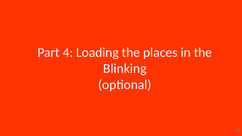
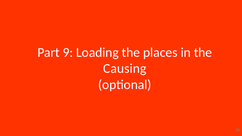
4: 4 -> 9 (68, 52)
Blinking: Blinking -> Causing (125, 69)
